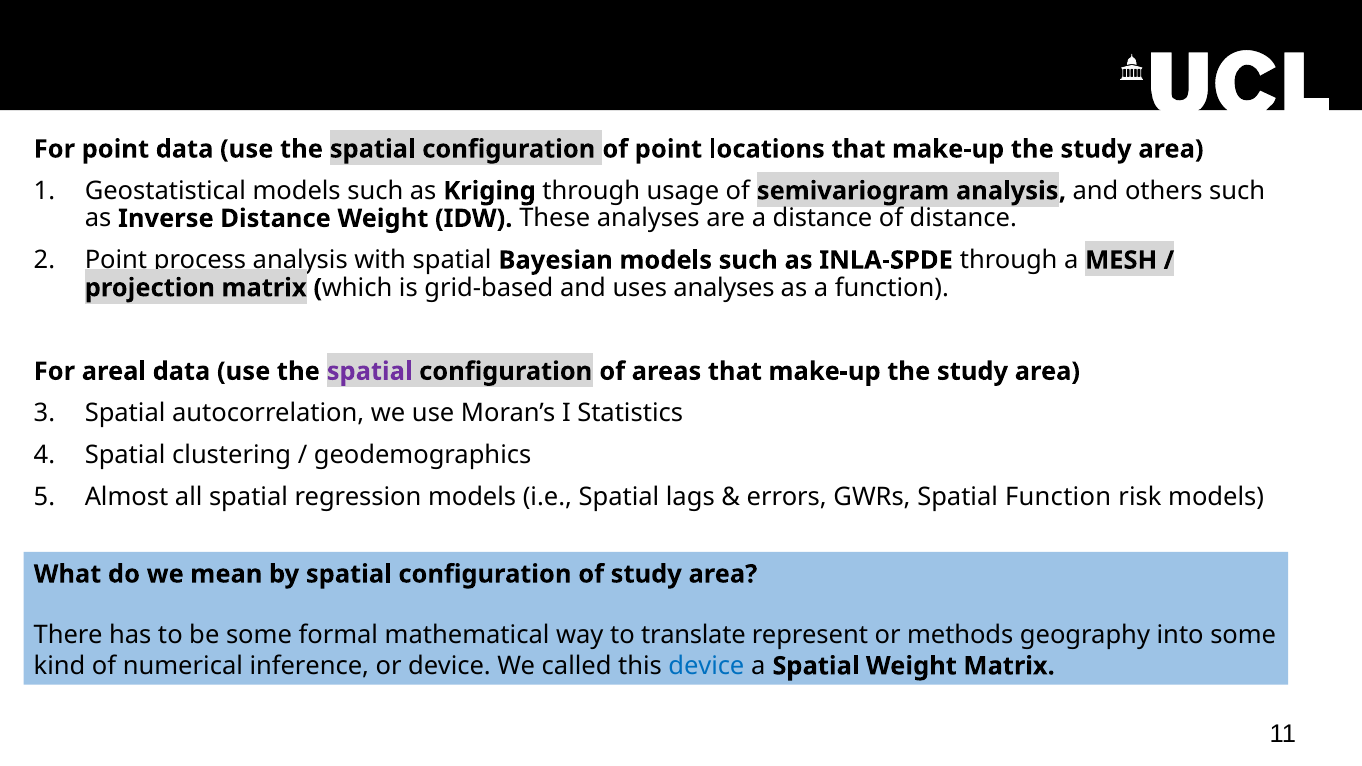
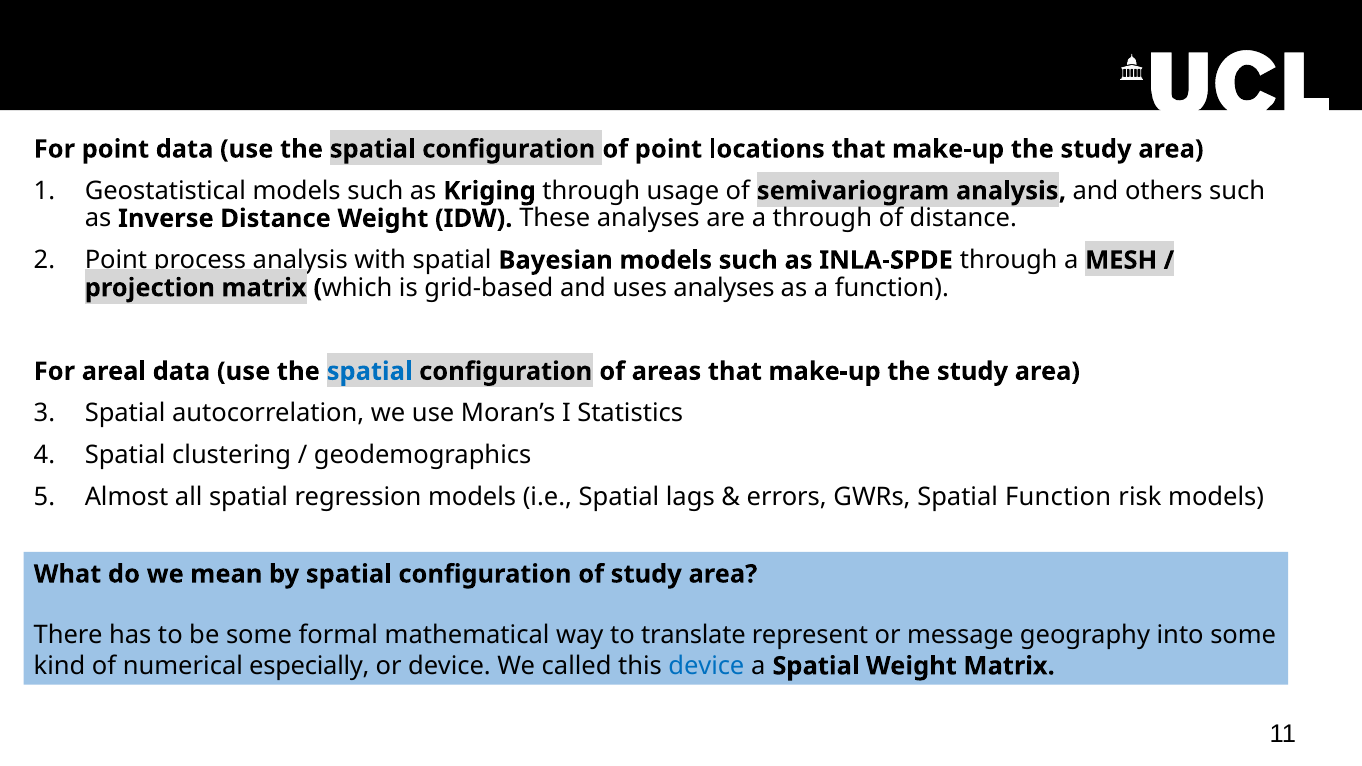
a distance: distance -> through (822, 219)
spatial colour: purple -> blue (370, 371)
methods: methods -> message (960, 635)
inference: inference -> especially (309, 666)
